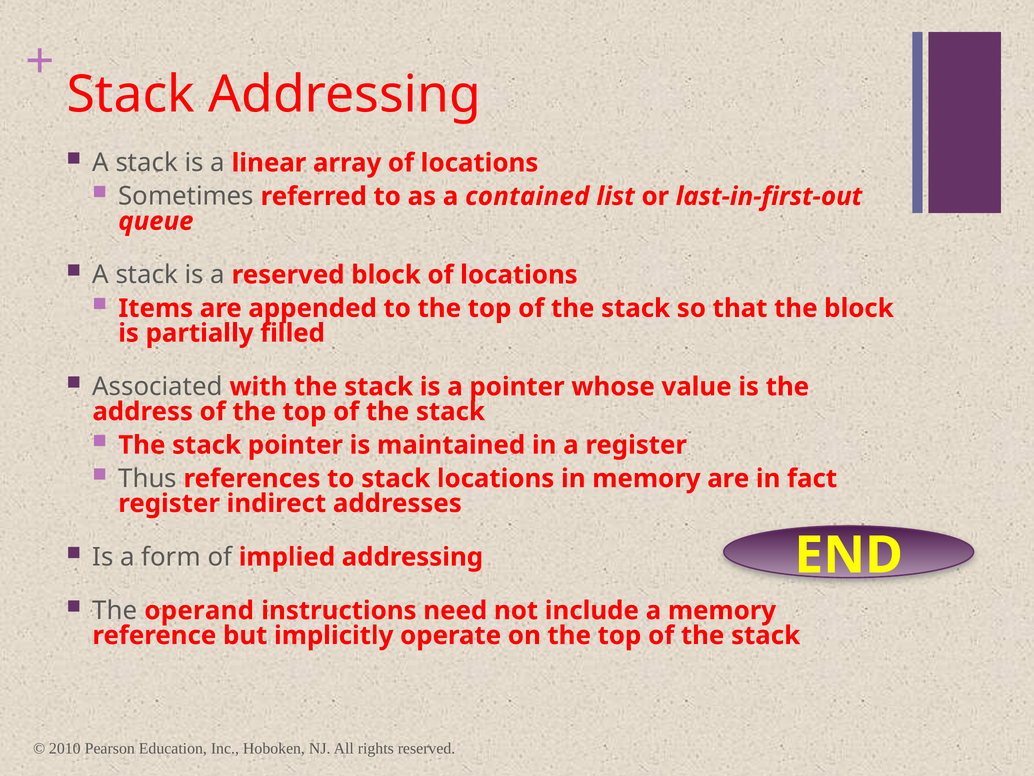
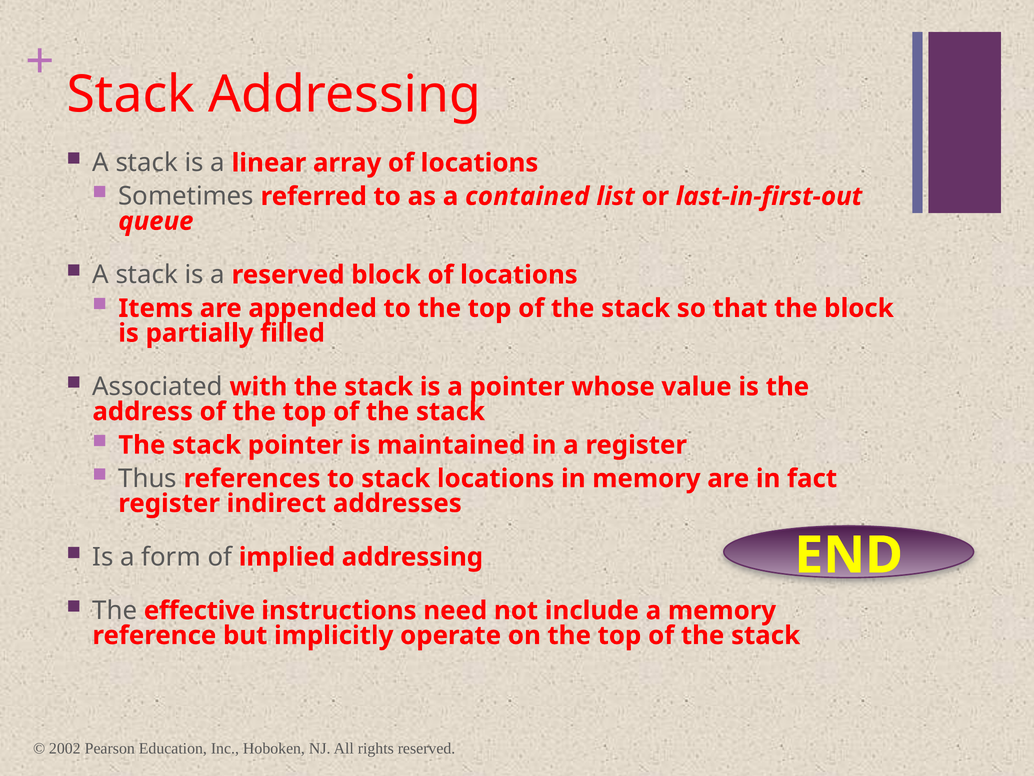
operand: operand -> effective (199, 610)
2010: 2010 -> 2002 (65, 748)
